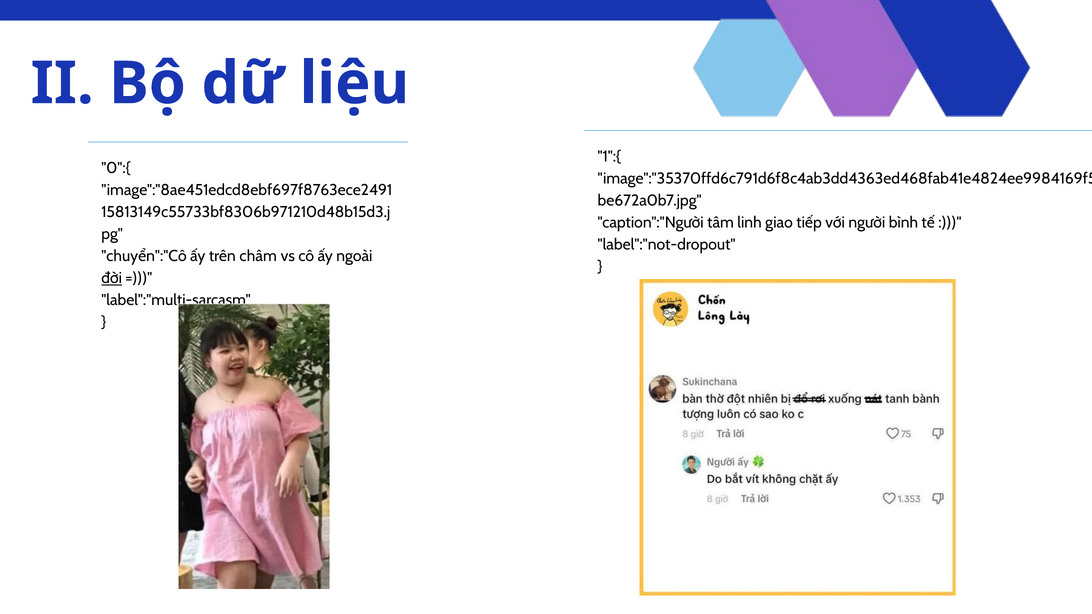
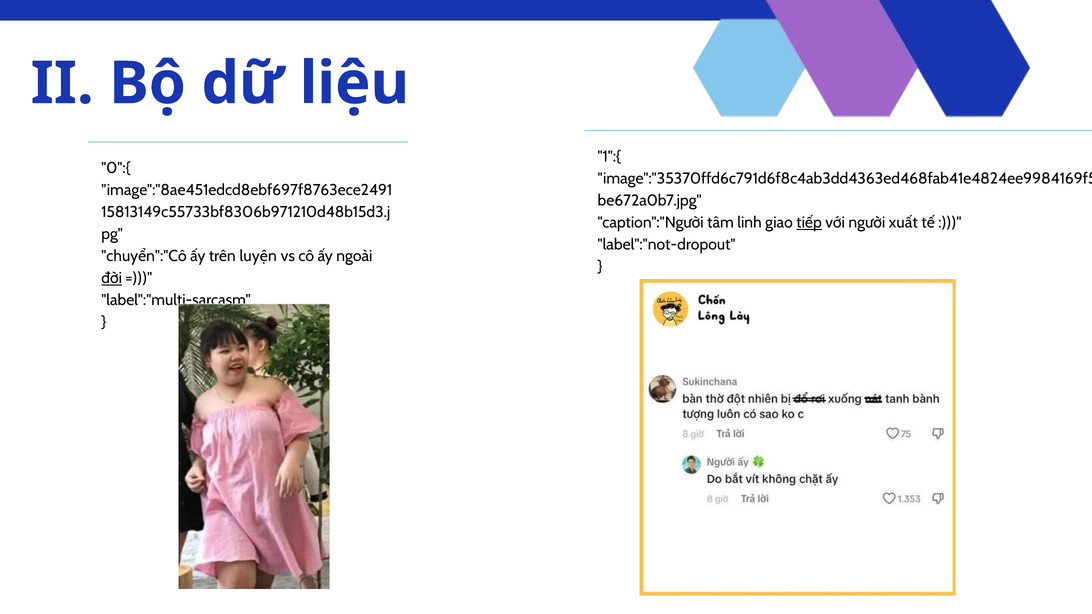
tiếp underline: none -> present (809, 223)
bình: bình -> xuất (903, 223)
châm: châm -> luyện (258, 256)
